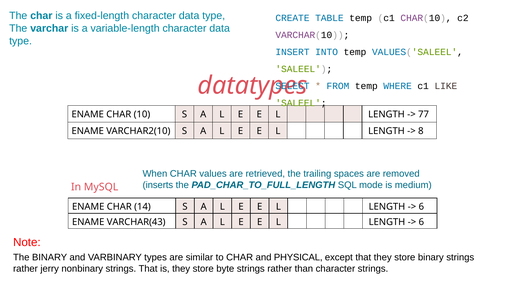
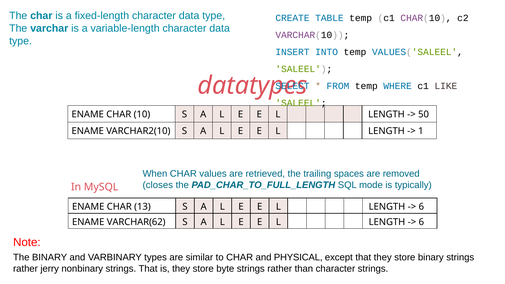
77: 77 -> 50 (424, 114)
8: 8 -> 1 (421, 131)
inserts: inserts -> closes (158, 185)
medium: medium -> typically (413, 185)
14: 14 -> 13 (142, 207)
VARCHAR(43: VARCHAR(43 -> VARCHAR(62 (136, 222)
